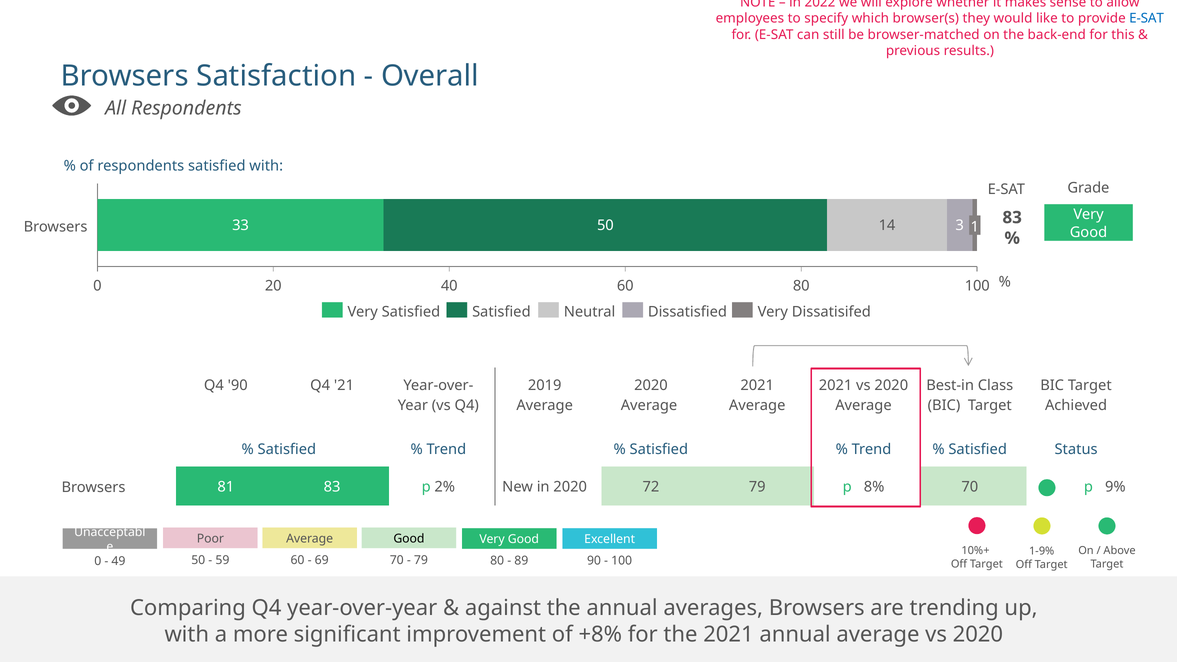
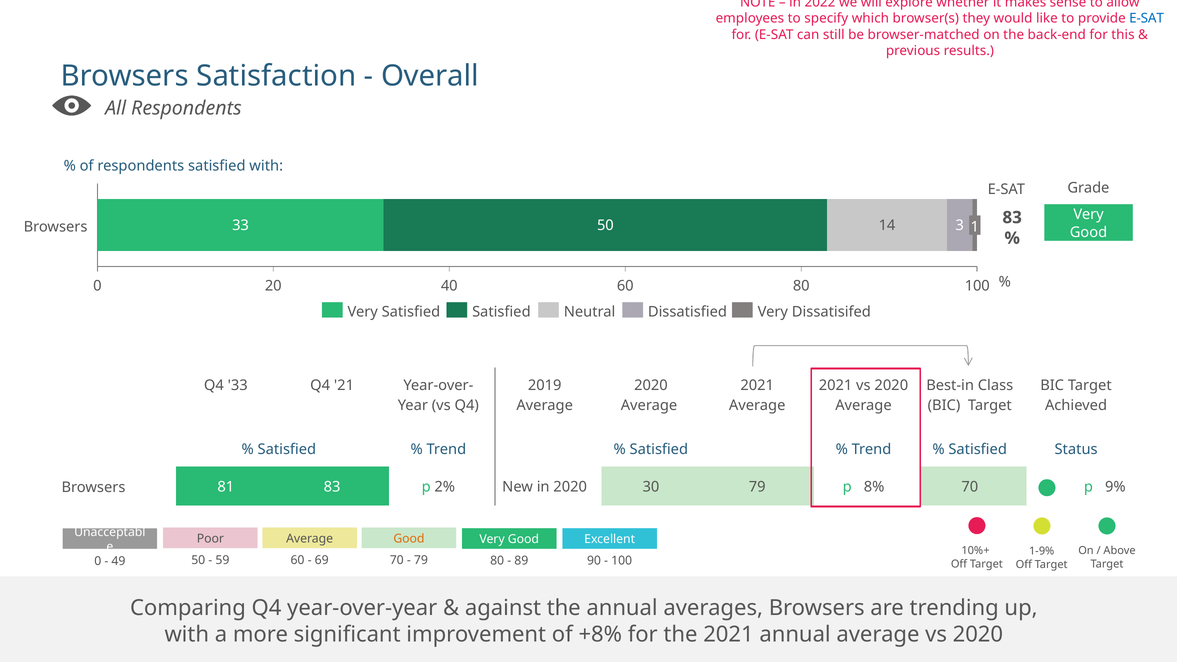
Q4 90: 90 -> 33 (238, 385)
72: 72 -> 30 (651, 487)
Good colour: black -> orange (409, 539)
